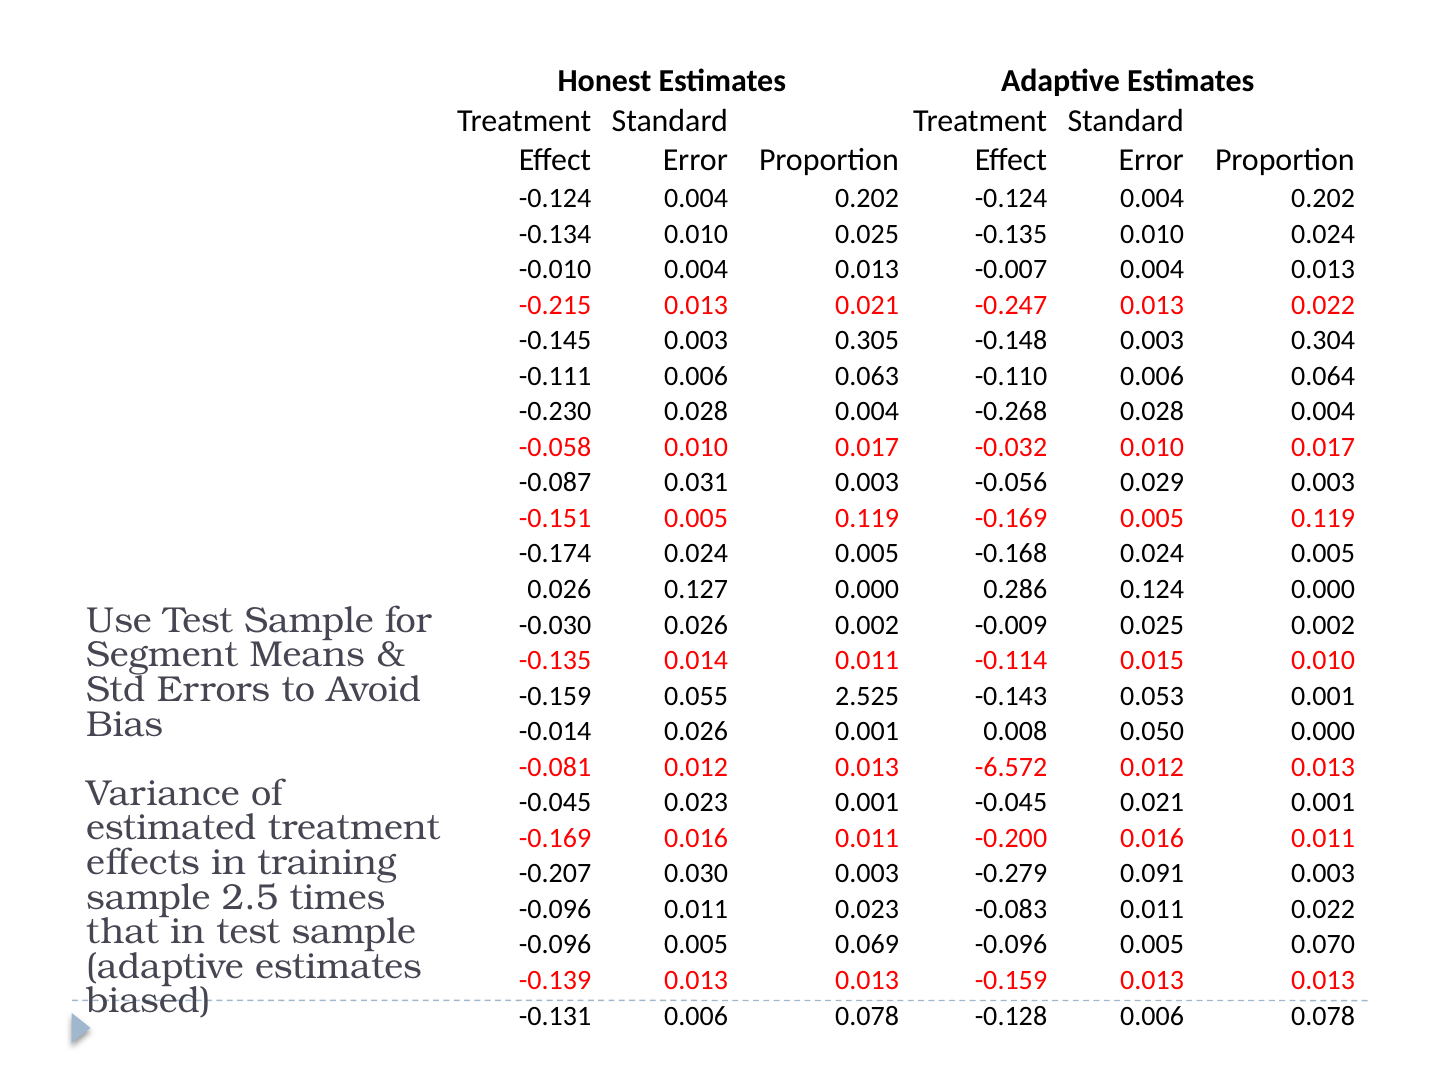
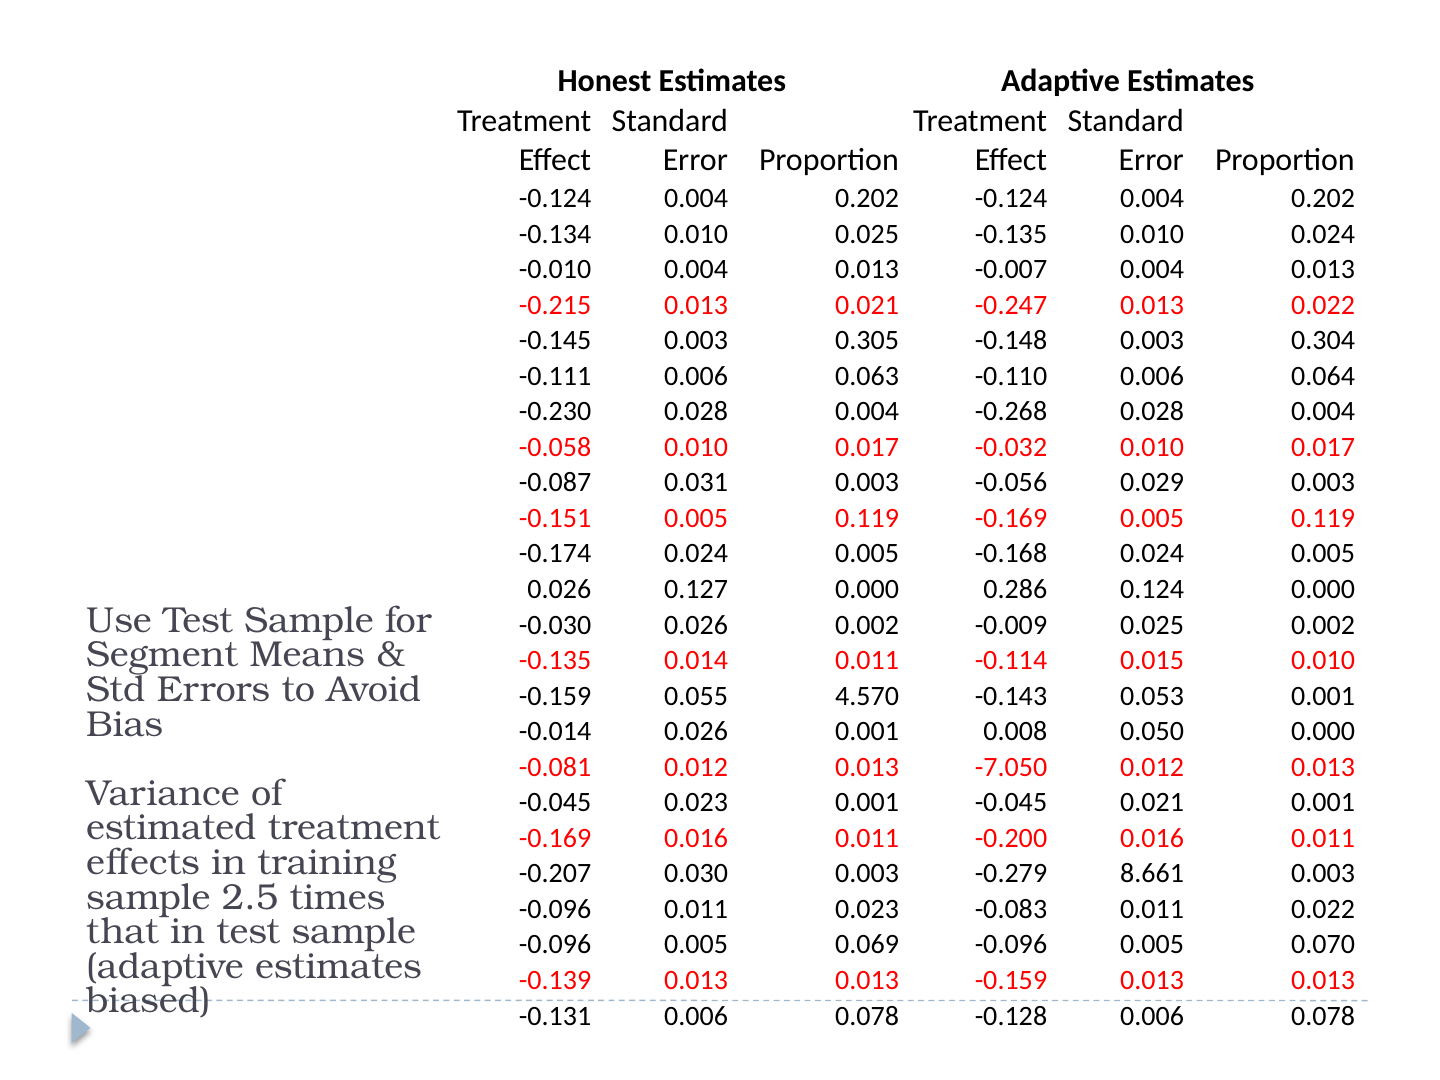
2.525: 2.525 -> 4.570 (867, 696)
-6.572: -6.572 -> -7.050 (1011, 767)
0.091: 0.091 -> 8.661 (1152, 874)
